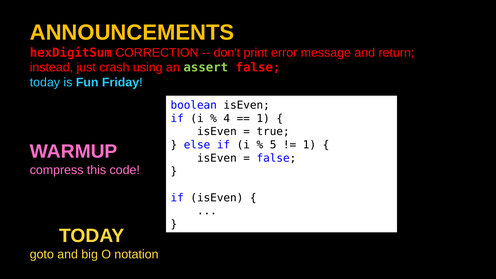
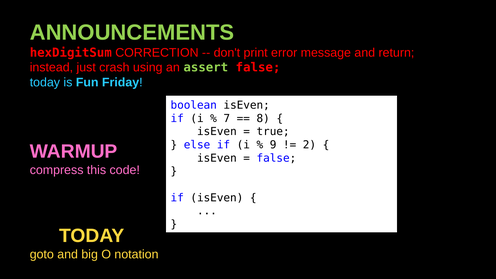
ANNOUNCEMENTS colour: yellow -> light green (132, 33)
4: 4 -> 7 (227, 118)
1: 1 -> 8 (263, 118)
5: 5 -> 9 (273, 145)
1: 1 -> 2 (309, 145)
